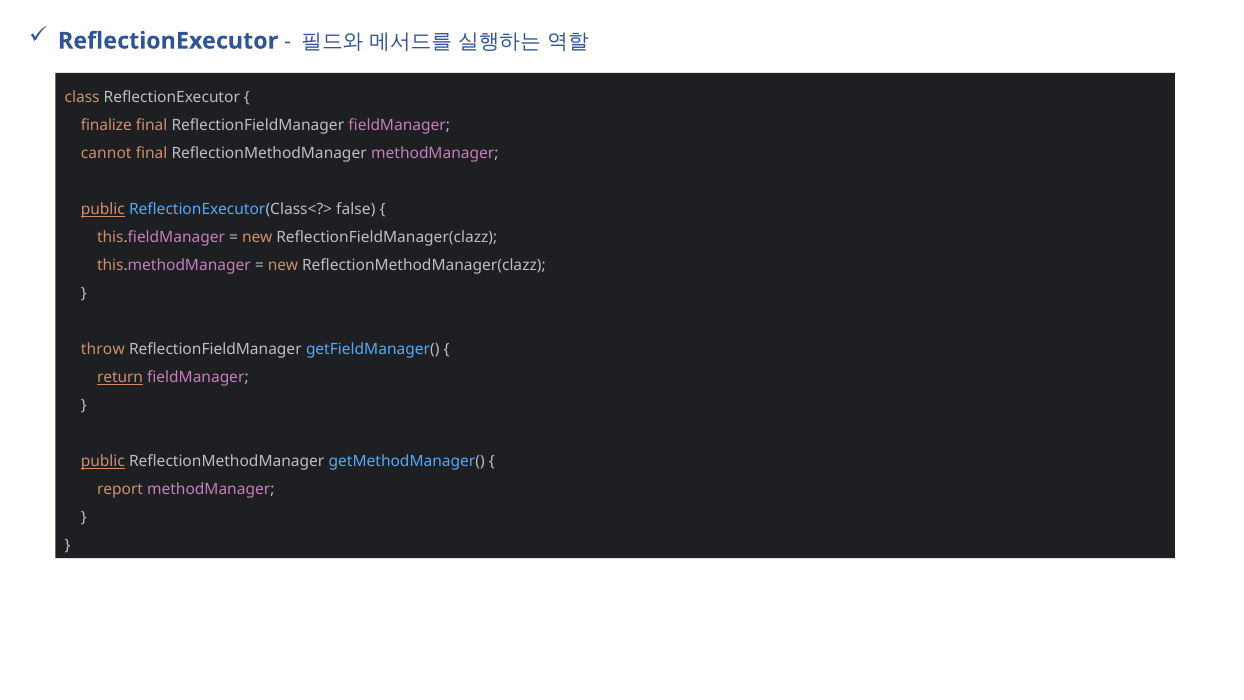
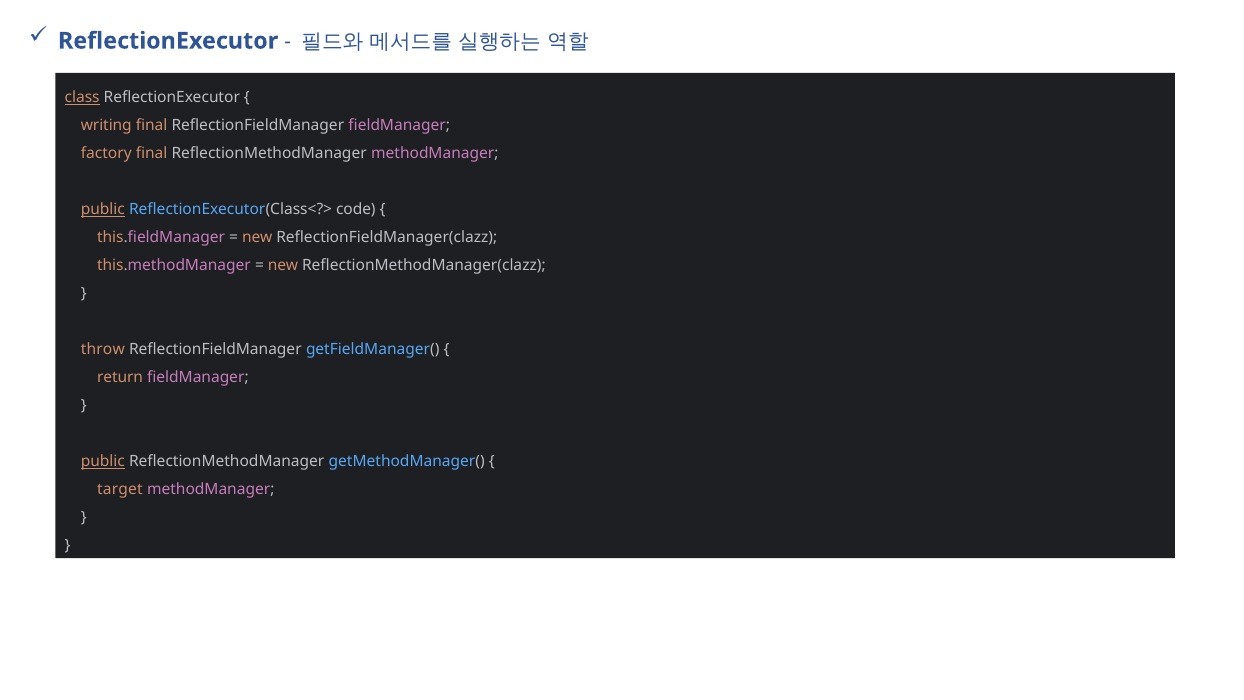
class underline: none -> present (82, 97)
finalize: finalize -> writing (106, 125)
cannot: cannot -> factory (106, 153)
false: false -> code (356, 209)
return underline: present -> none (120, 377)
report: report -> target (120, 489)
